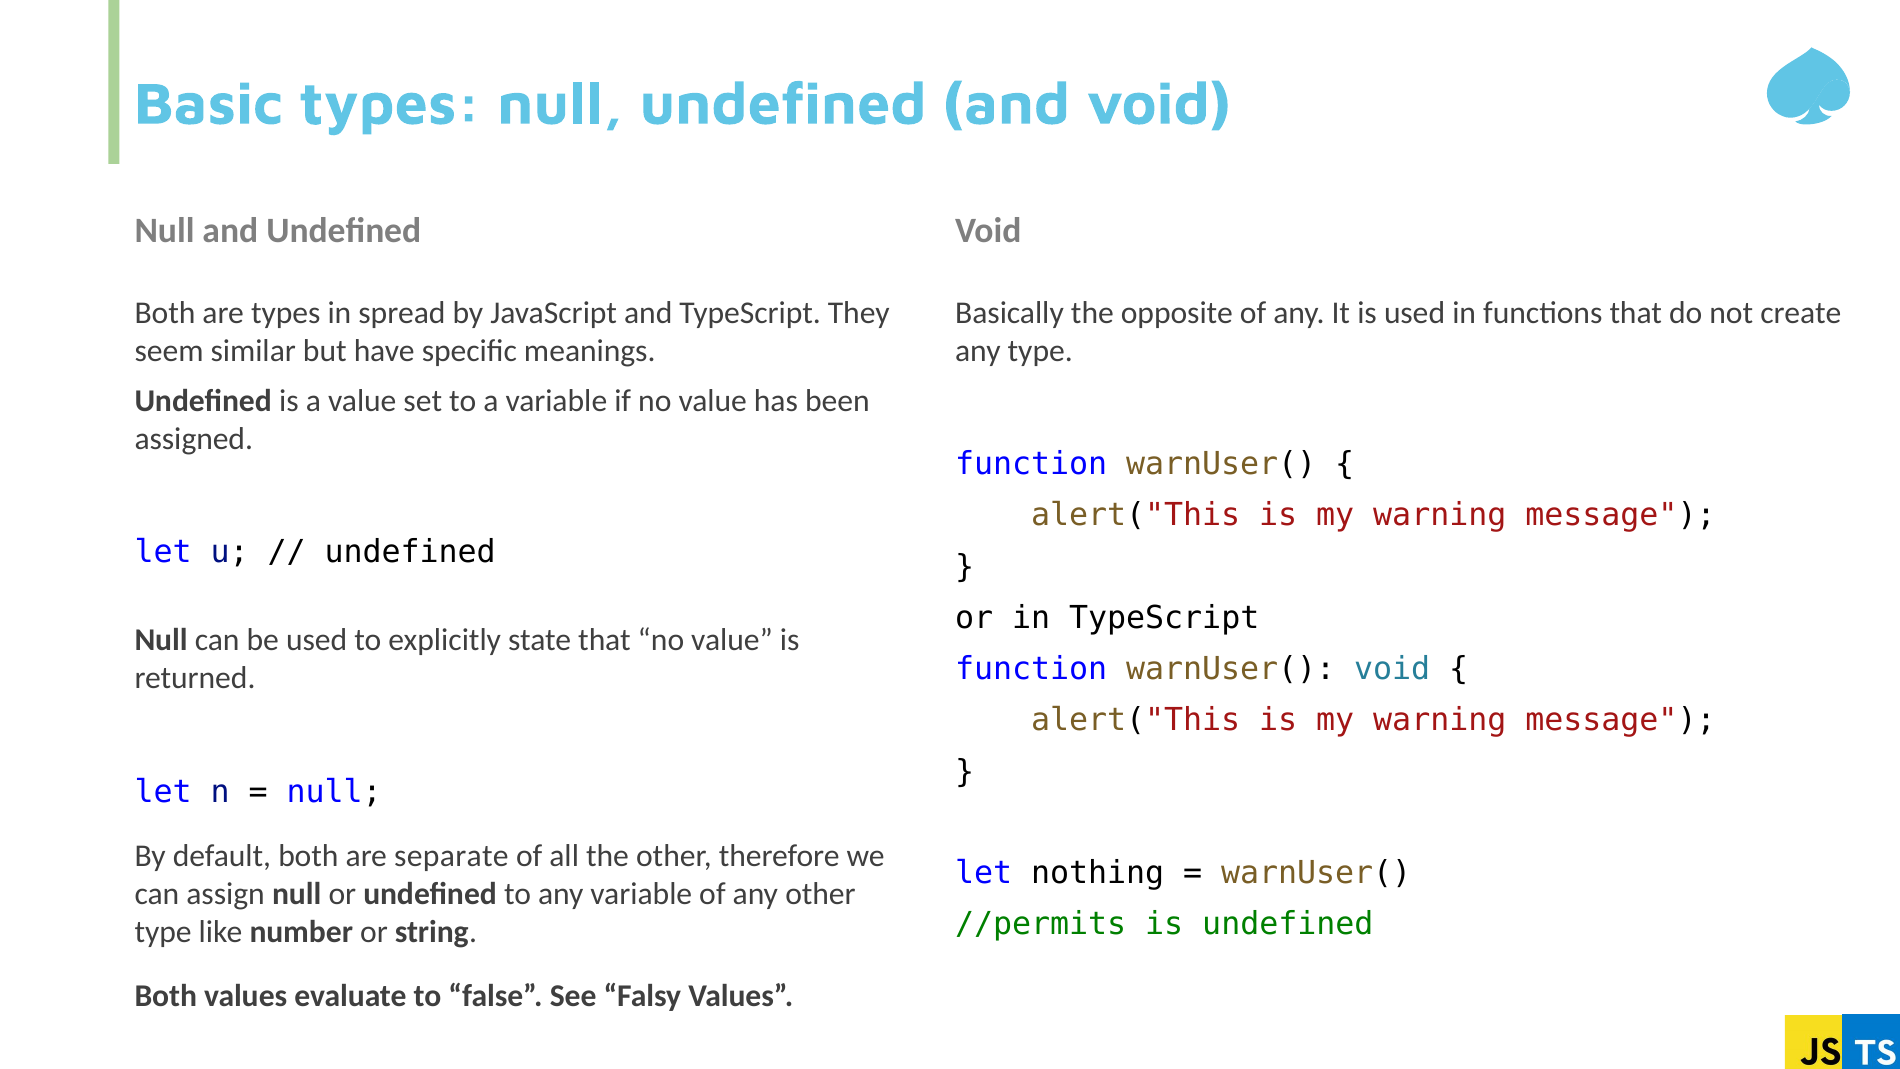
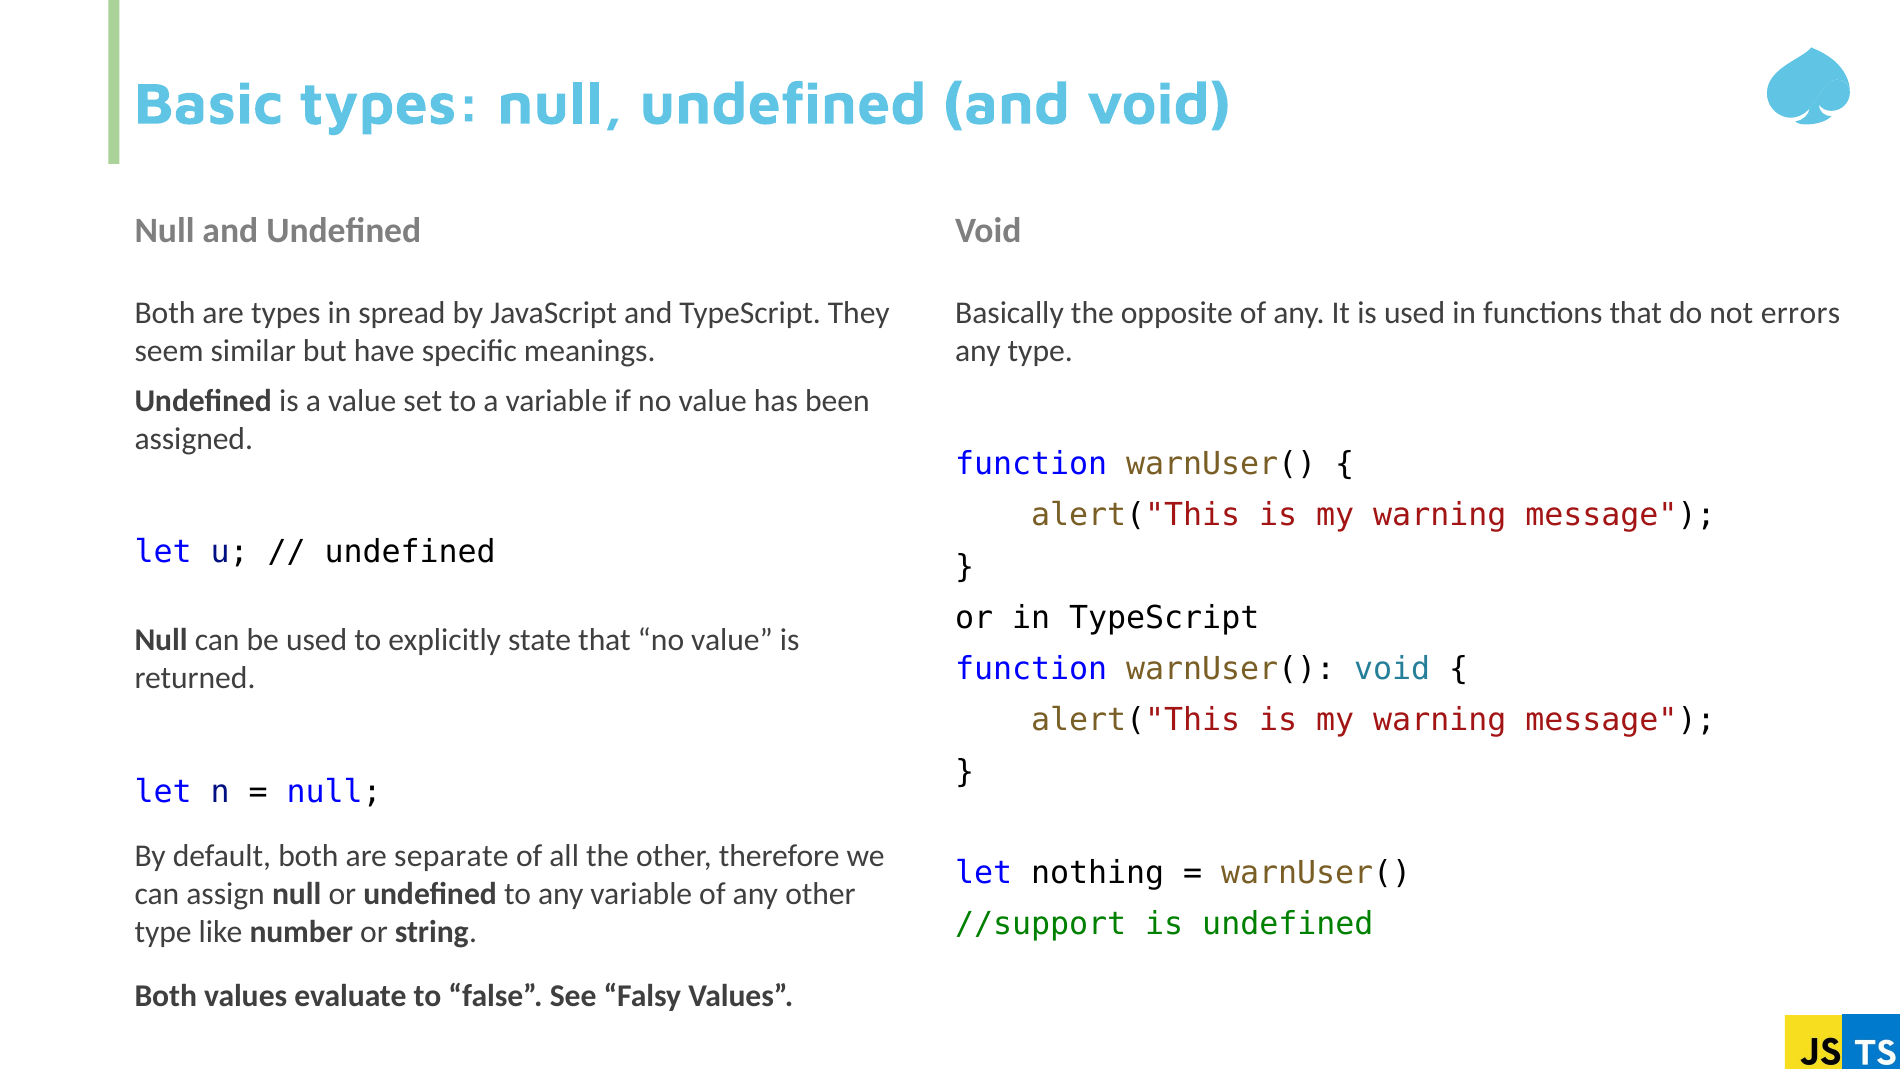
create: create -> errors (1801, 313)
//permits: //permits -> //support (1041, 924)
